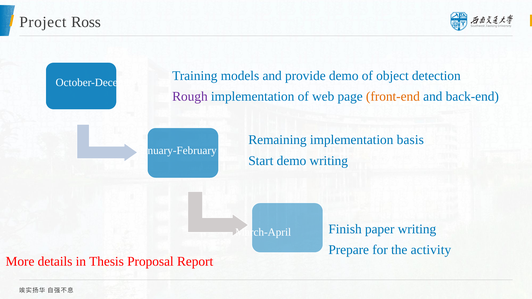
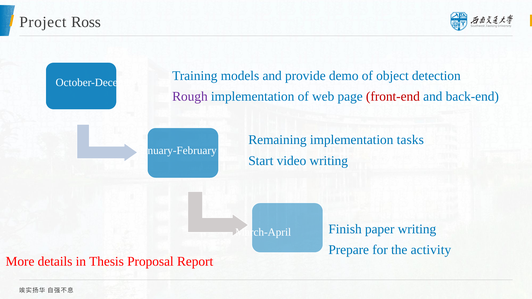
front-end colour: orange -> red (393, 97)
basis: basis -> tasks (410, 140)
Start demo: demo -> video (291, 161)
